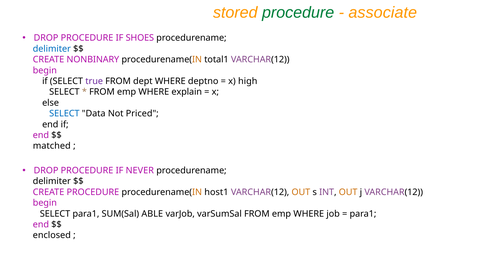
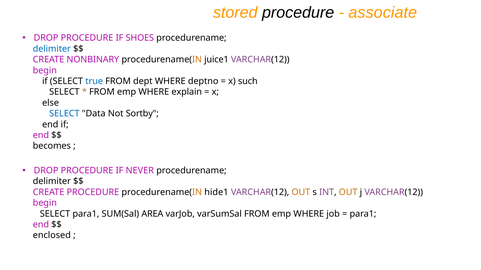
procedure colour: green -> black (298, 13)
total1: total1 -> juice1 (216, 60)
true colour: purple -> blue (94, 81)
high: high -> such (248, 81)
Priced: Priced -> Sortby (142, 114)
matched: matched -> becomes (52, 146)
host1: host1 -> hide1 (216, 193)
ABLE: ABLE -> AREA (152, 214)
